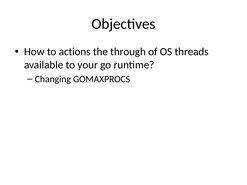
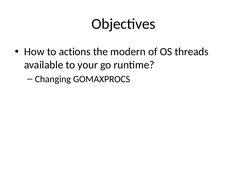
through: through -> modern (128, 52)
